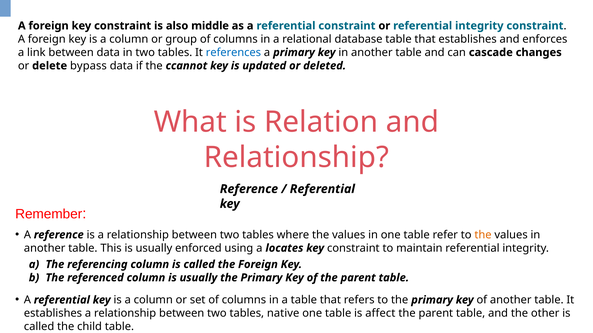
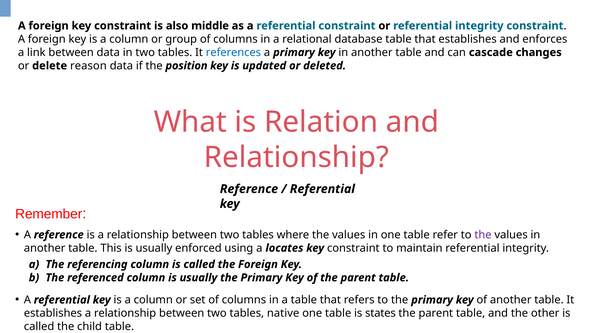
bypass: bypass -> reason (88, 66)
ccannot: ccannot -> position (187, 66)
the colour: orange -> purple (483, 235)
affect: affect -> states (380, 314)
